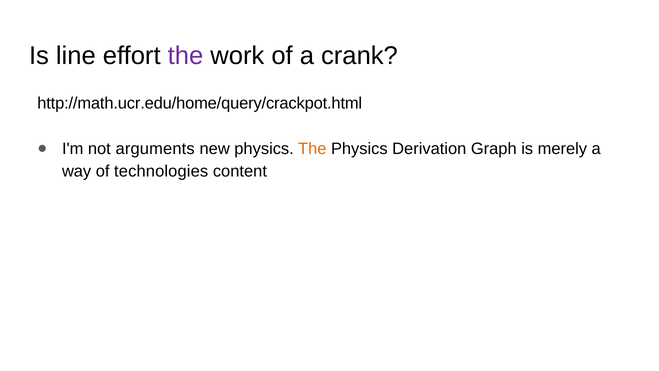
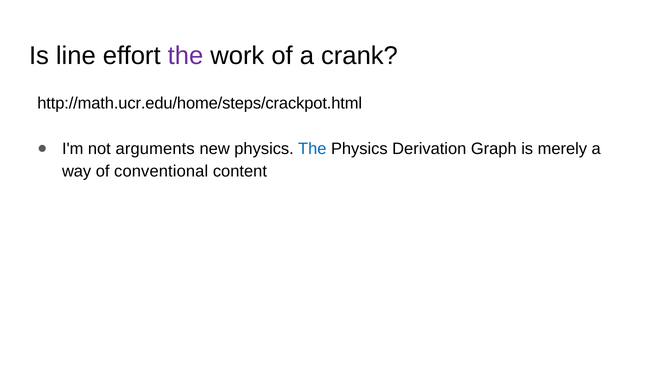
http://math.ucr.edu/home/query/crackpot.html: http://math.ucr.edu/home/query/crackpot.html -> http://math.ucr.edu/home/steps/crackpot.html (200, 103)
The colour: orange -> blue (312, 148)
technologies: technologies -> conventional (161, 171)
